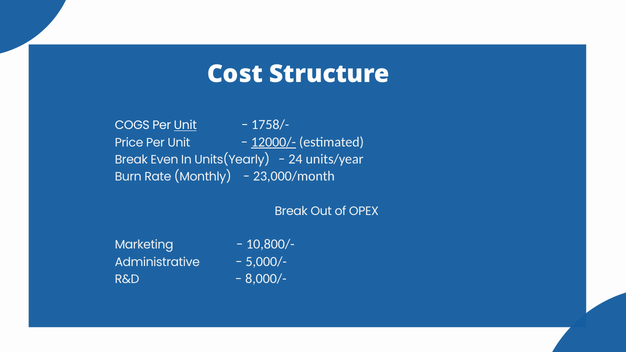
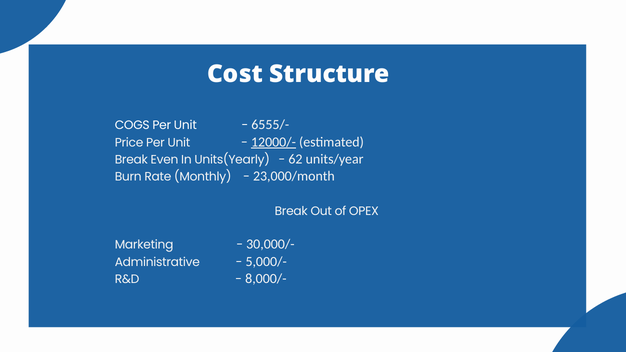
Unit underline: present -> none (185, 125)
1758/-: 1758/- -> 6555/- (270, 125)
24: 24 -> 62 (295, 159)
10,800/-: 10,800/- -> 30,000/- (270, 244)
